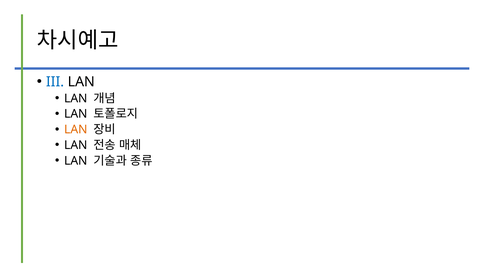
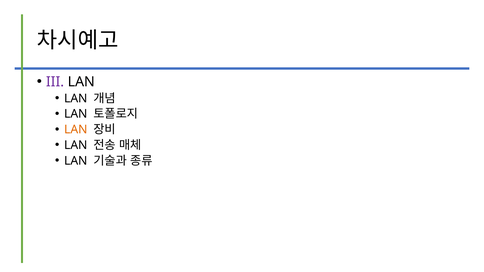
III colour: blue -> purple (55, 82)
